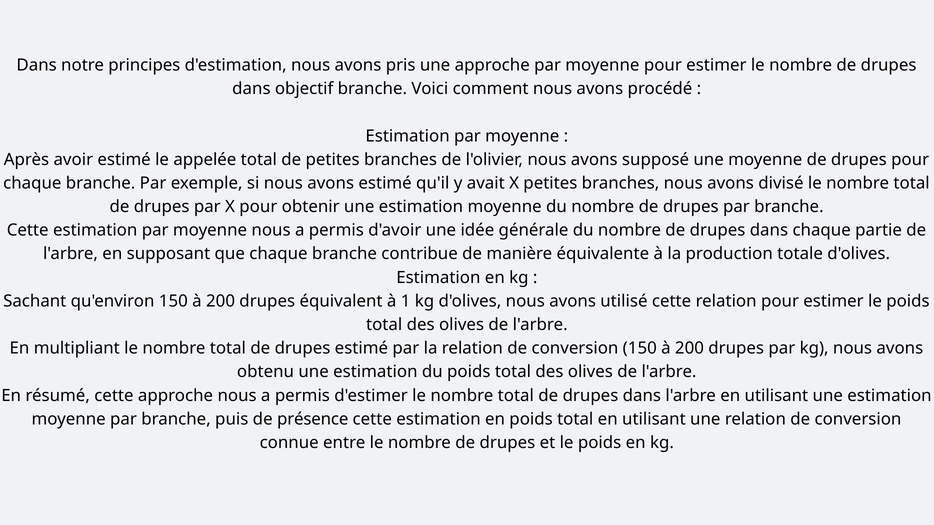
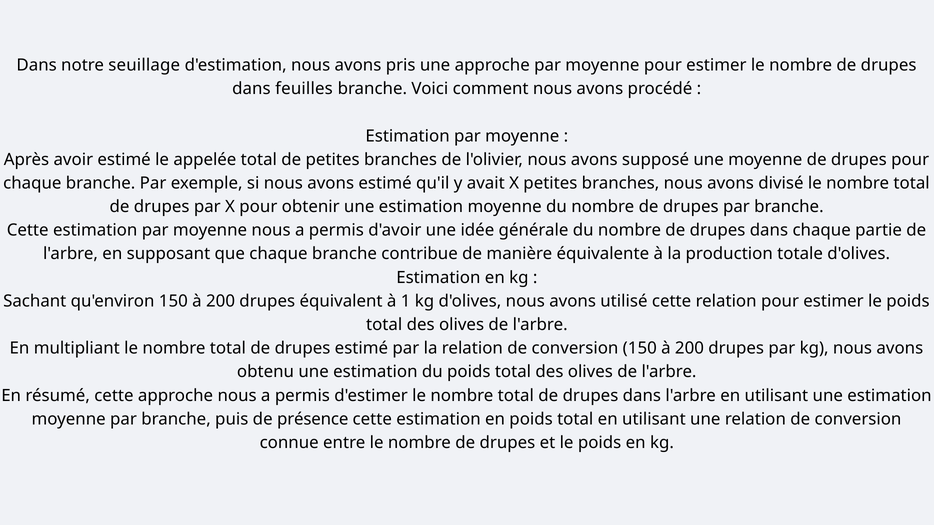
principes: principes -> seuillage (144, 65)
objectif: objectif -> feuilles (304, 89)
